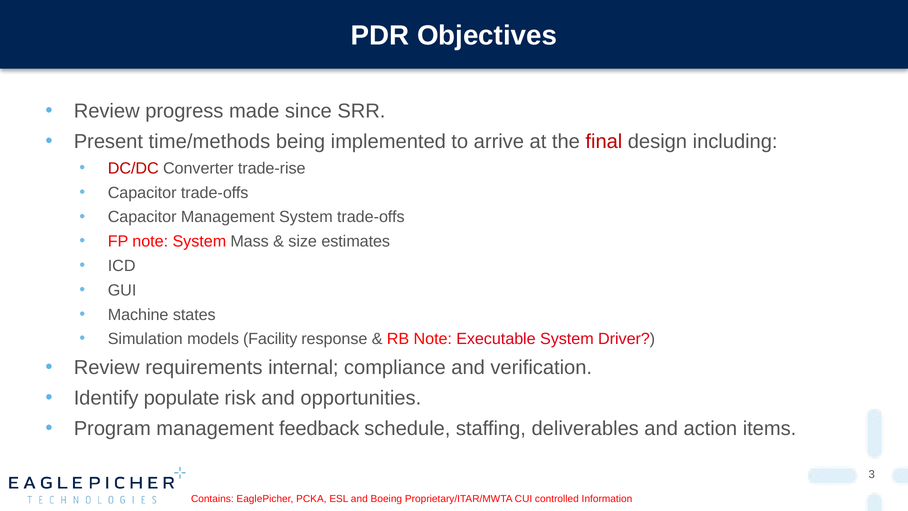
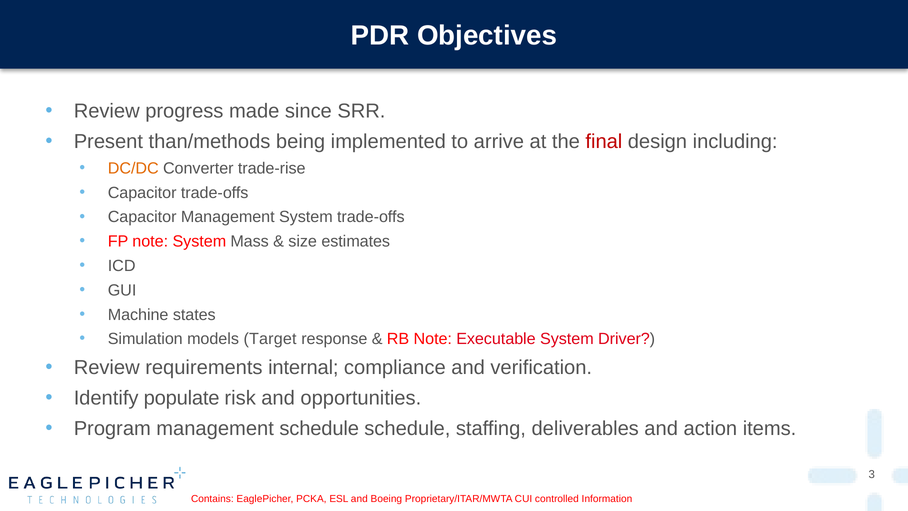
time/methods: time/methods -> than/methods (209, 142)
DC/DC colour: red -> orange (133, 168)
Facility: Facility -> Target (270, 339)
management feedback: feedback -> schedule (319, 429)
